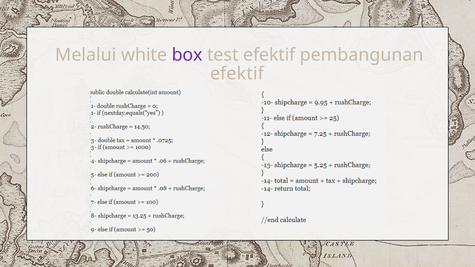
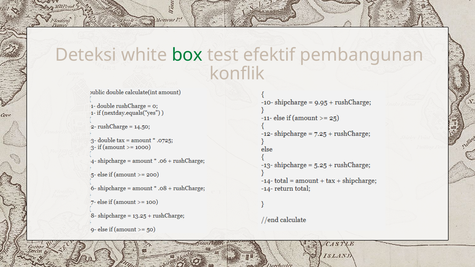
Melalui: Melalui -> Deteksi (86, 55)
box colour: purple -> green (187, 55)
efektif: efektif -> konflik (237, 74)
